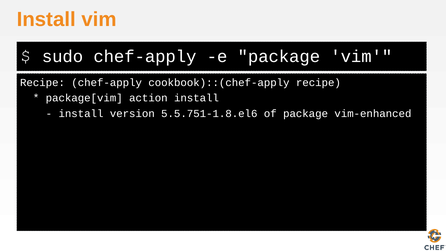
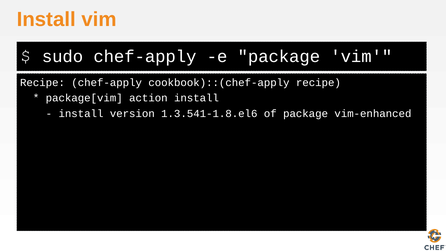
5.5.751-1.8.el6: 5.5.751-1.8.el6 -> 1.3.541-1.8.el6 (209, 114)
